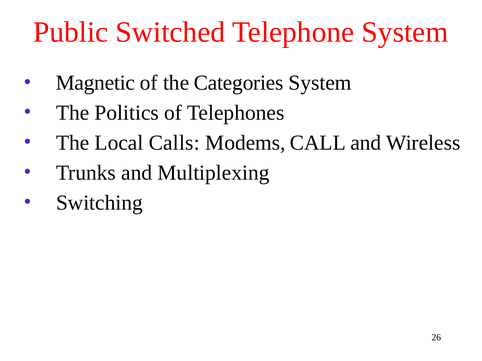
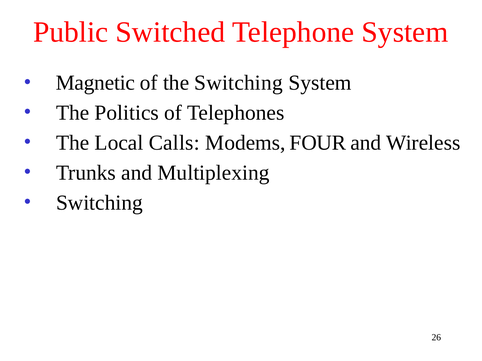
the Categories: Categories -> Switching (239, 83)
CALL: CALL -> FOUR (318, 143)
